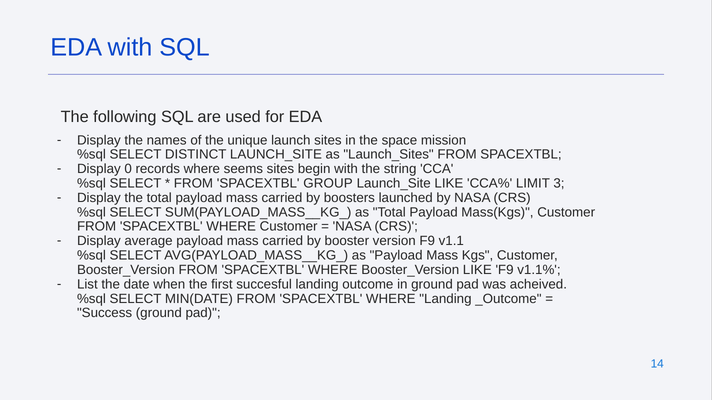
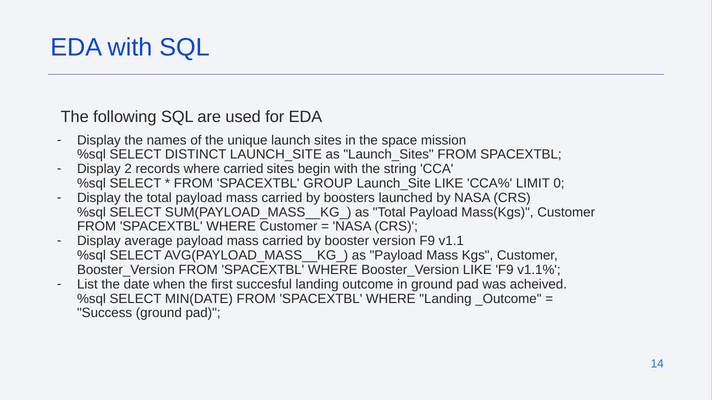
0: 0 -> 2 (128, 169)
where seems: seems -> carried (243, 169)
3: 3 -> 0 (559, 184)
